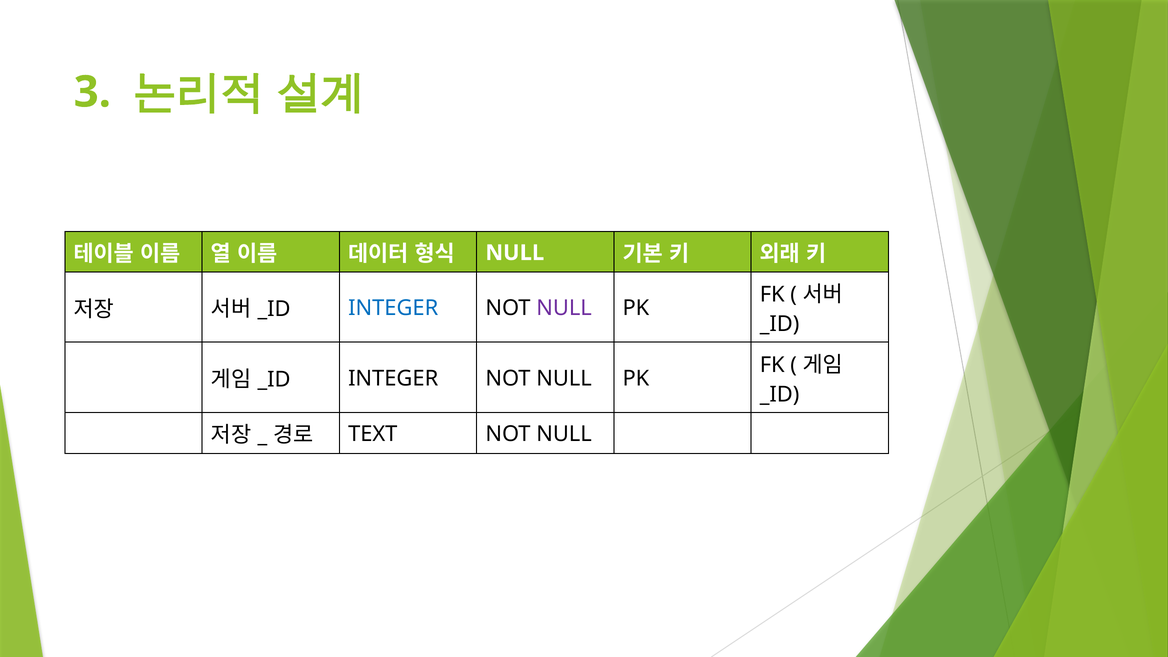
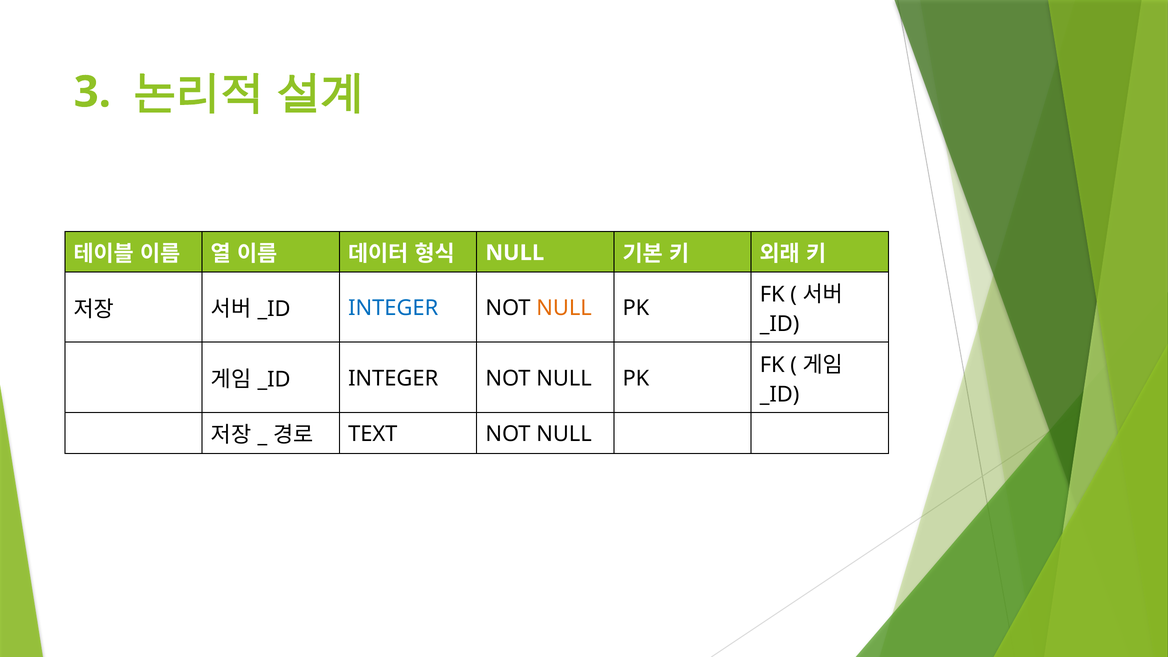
NULL colour: purple -> orange (564, 308)
